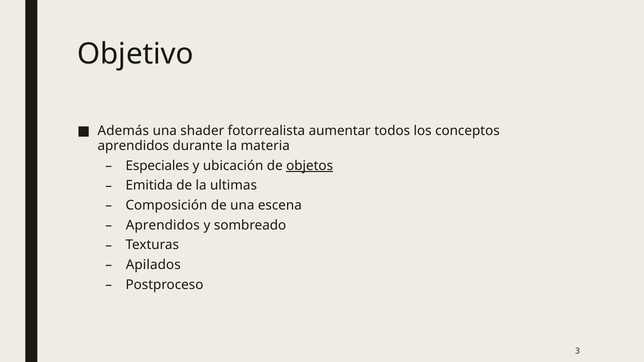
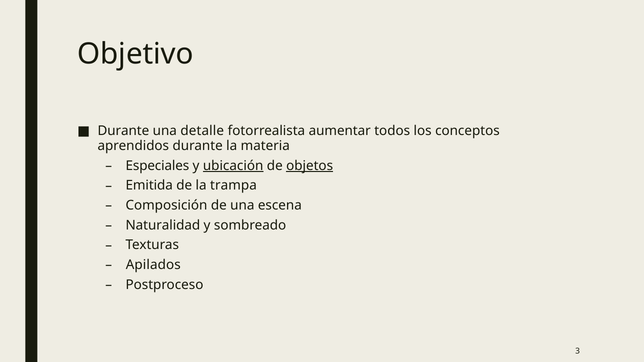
Además: Además -> Durante (123, 131)
shader: shader -> detalle (202, 131)
ubicación underline: none -> present (233, 166)
ultimas: ultimas -> trampa (233, 186)
Aprendidos: Aprendidos -> Naturalidad (163, 225)
